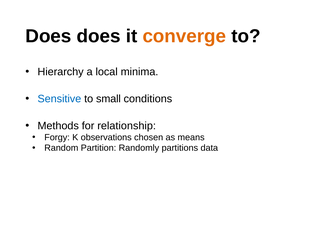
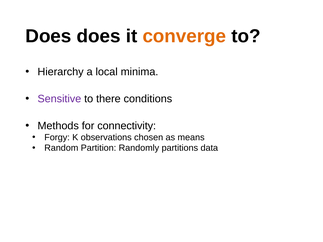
Sensitive colour: blue -> purple (59, 99)
small: small -> there (108, 99)
relationship: relationship -> connectivity (127, 126)
